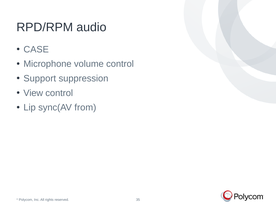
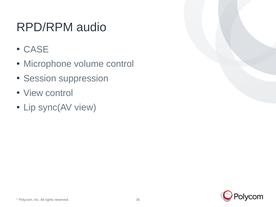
Support: Support -> Session (40, 78)
sync(AV from: from -> view (85, 108)
